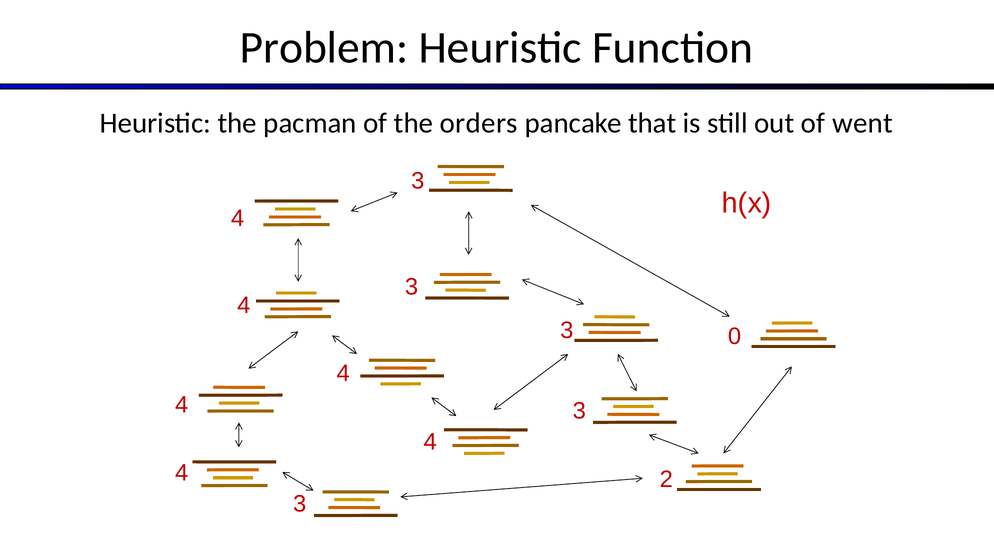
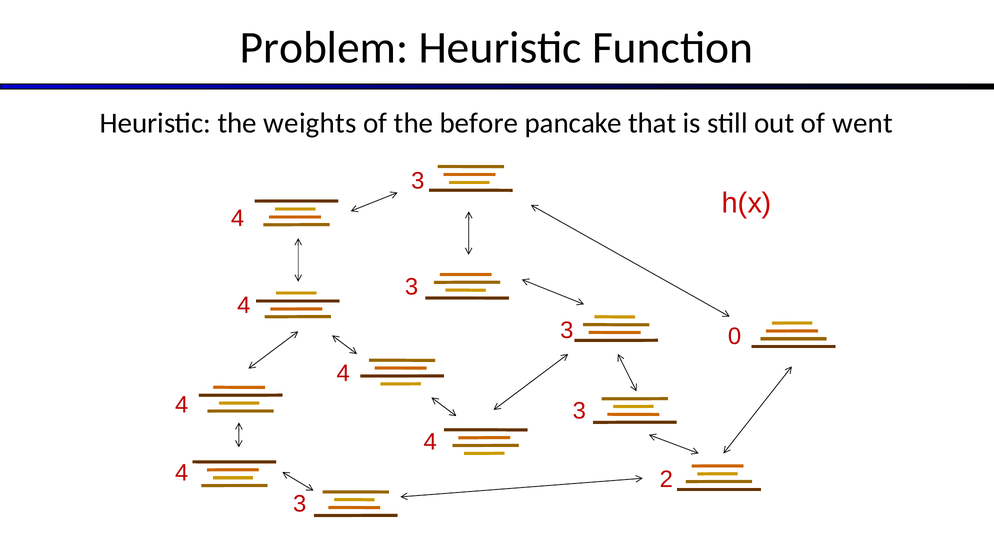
pacman: pacman -> weights (310, 123)
orders: orders -> before (479, 123)
